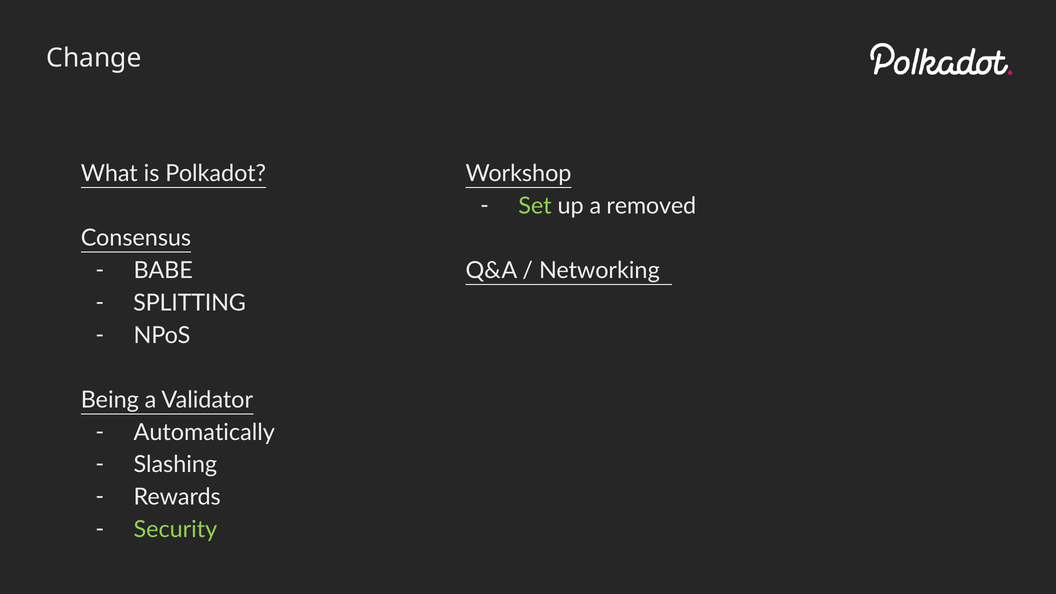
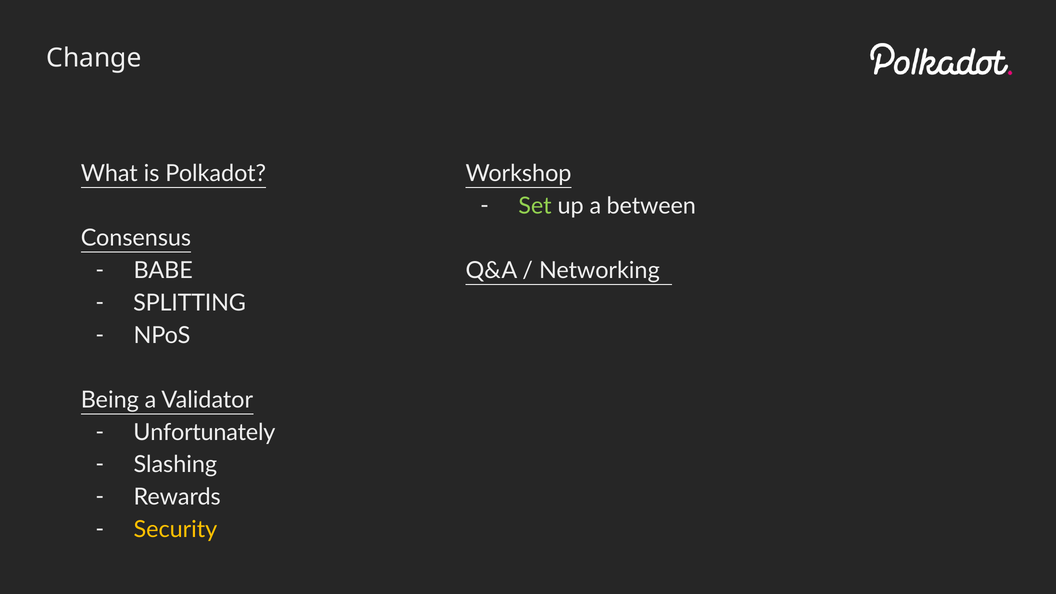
removed: removed -> between (651, 206)
Automatically: Automatically -> Unfortunately (204, 432)
Security colour: light green -> yellow (175, 529)
